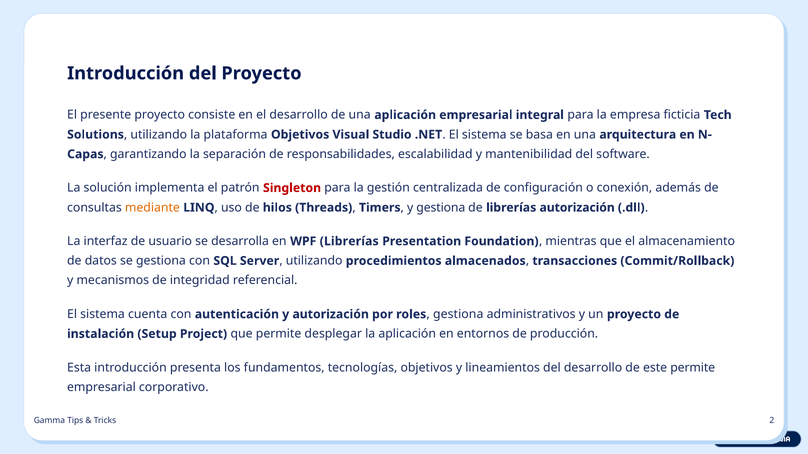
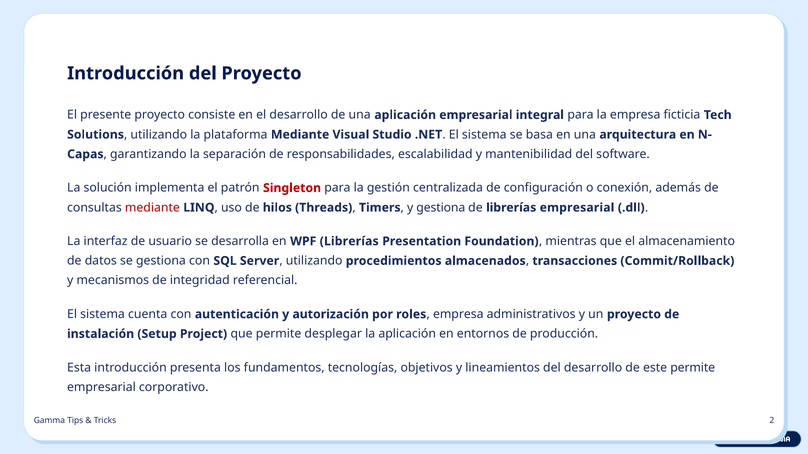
plataforma Objetivos: Objetivos -> Mediante (300, 135)
mediante colour: orange -> red (152, 208)
librerías autorización: autorización -> empresarial (577, 208)
roles gestiona: gestiona -> empresa (458, 315)
